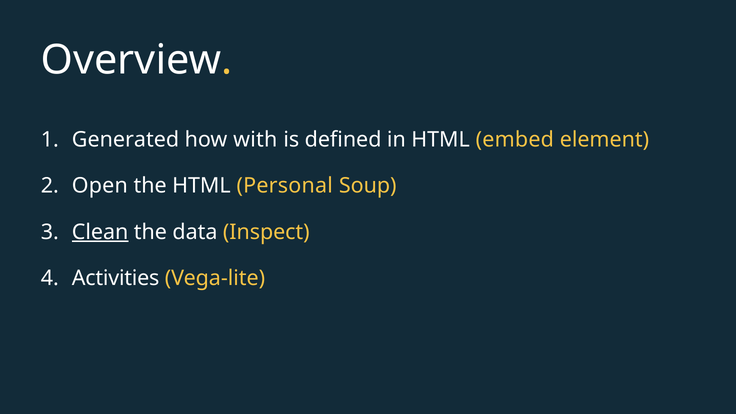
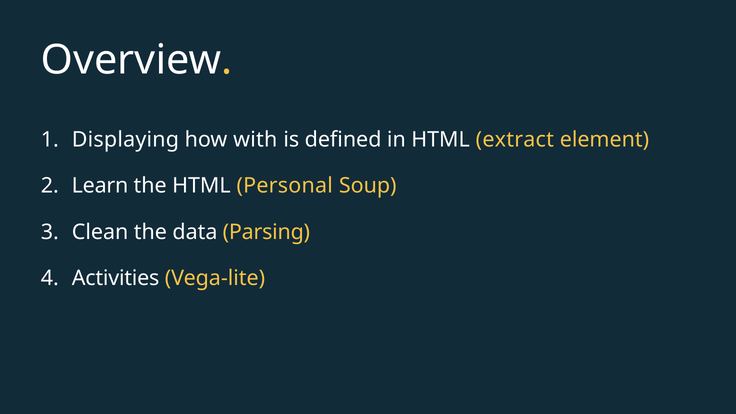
Generated: Generated -> Displaying (125, 140)
embed: embed -> extract (515, 140)
Open: Open -> Learn (100, 186)
Clean underline: present -> none (100, 232)
Inspect: Inspect -> Parsing (266, 232)
